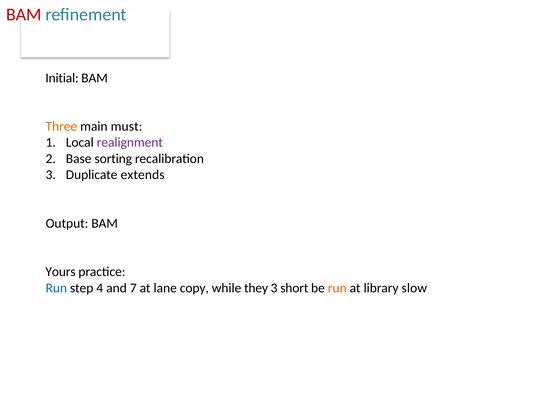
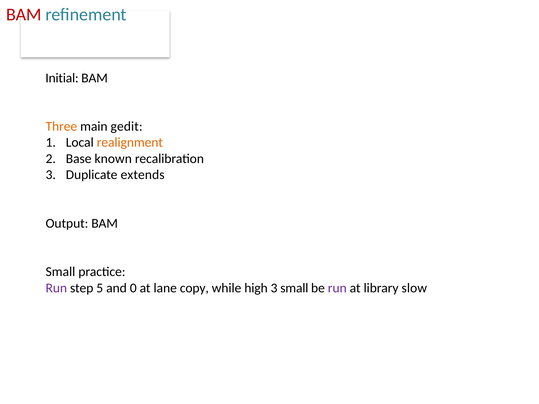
must: must -> gedit (127, 126)
realignment colour: purple -> orange (130, 143)
sorting: sorting -> known (113, 159)
Yours: Yours -> Small (60, 272)
Run colour: blue -> purple (56, 288)
4: 4 -> 5 (100, 288)
7: 7 -> 0 (133, 288)
they: they -> high (256, 288)
3 short: short -> small (294, 288)
run colour: orange -> purple (337, 288)
